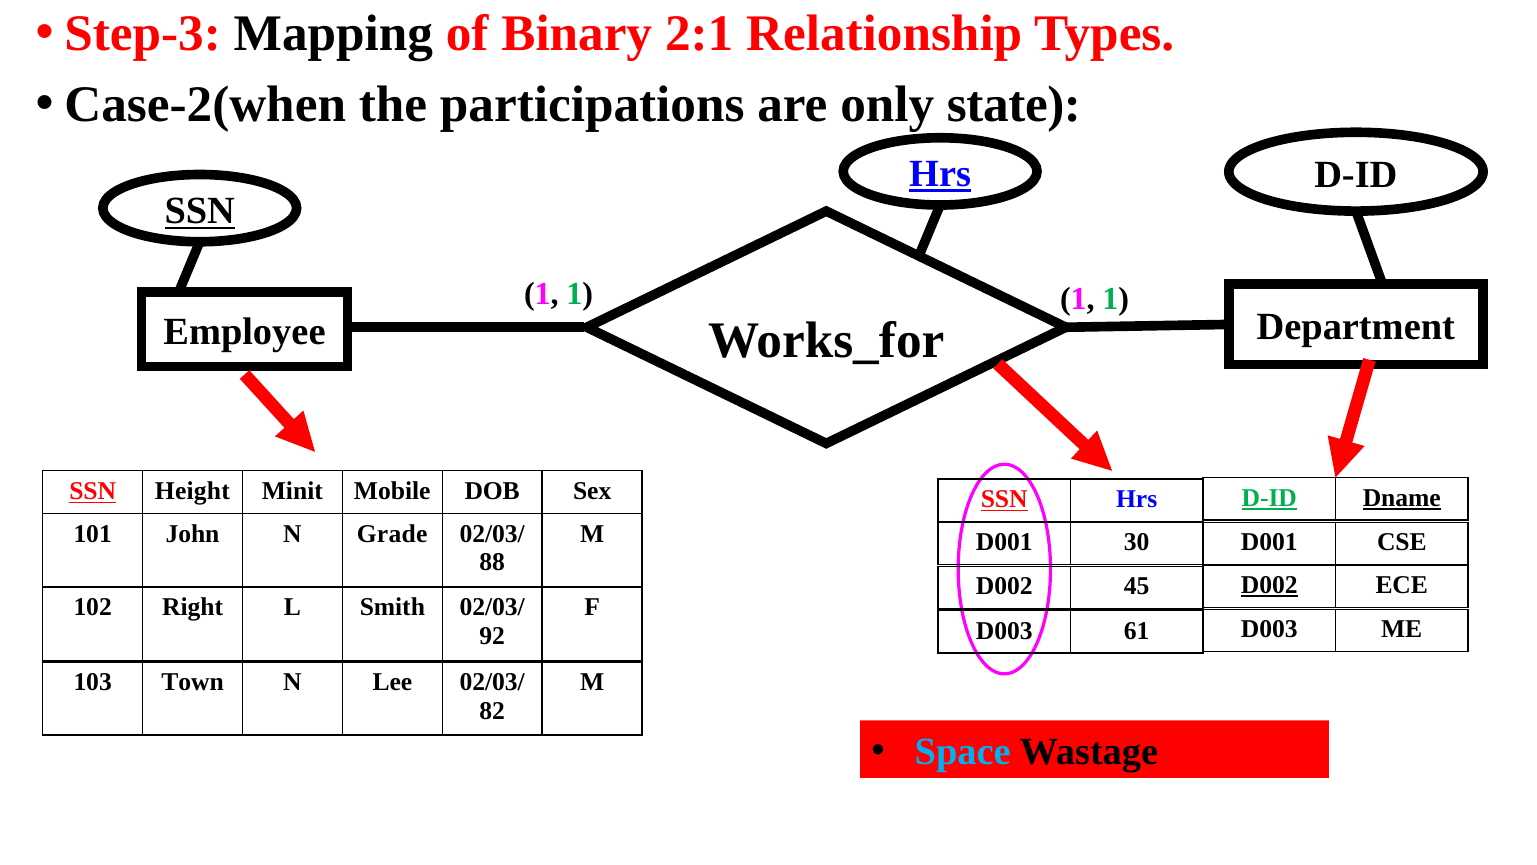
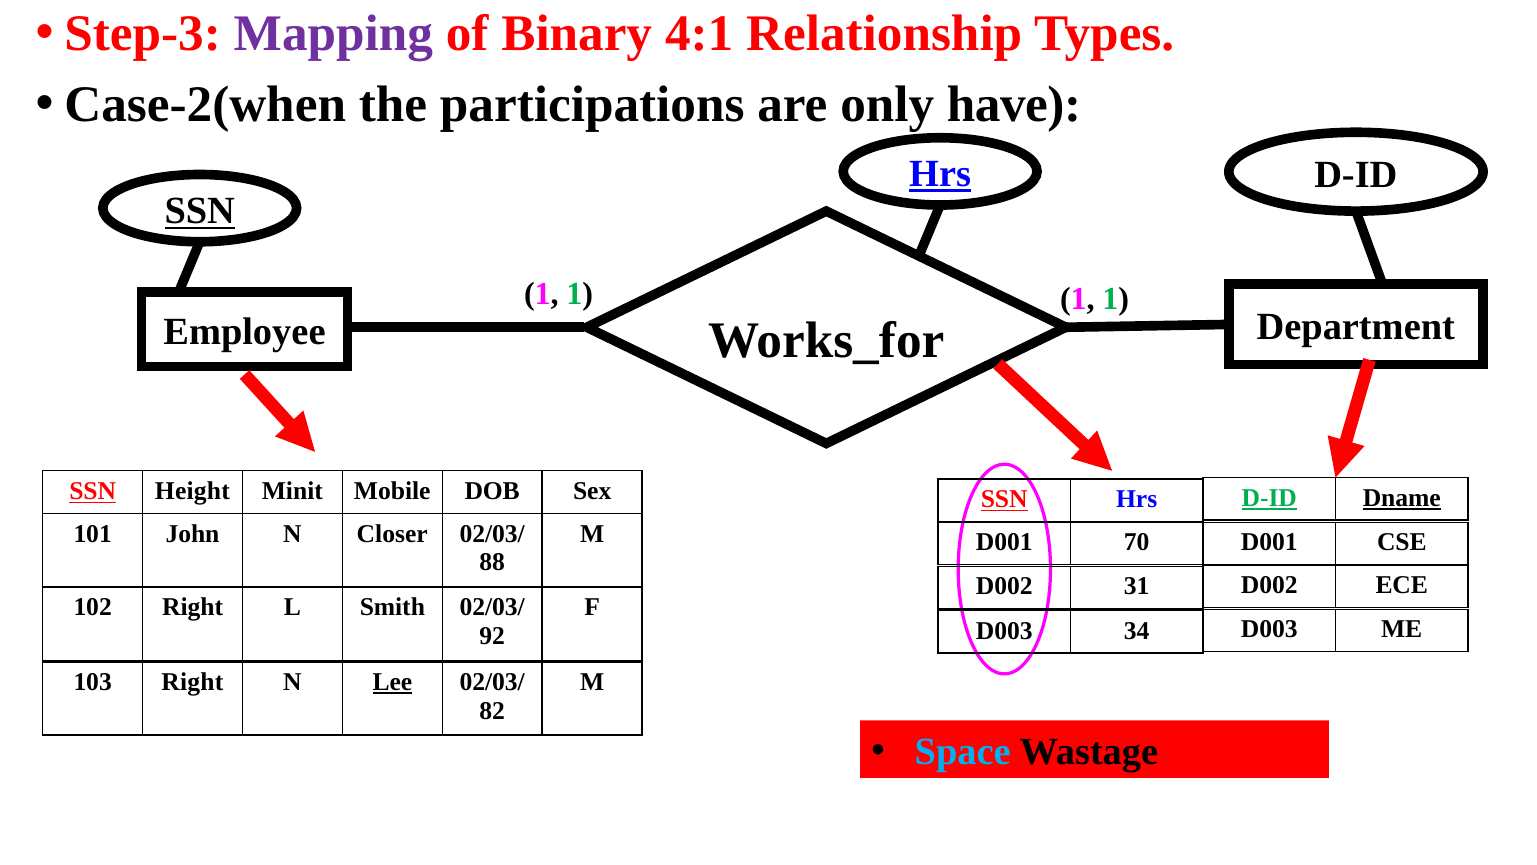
Mapping colour: black -> purple (333, 33)
2:1: 2:1 -> 4:1 (699, 33)
state: state -> have (1014, 105)
Grade: Grade -> Closer (392, 534)
30: 30 -> 70 (1137, 542)
D002 underline: present -> none (1269, 585)
45: 45 -> 31 (1137, 586)
61: 61 -> 34 (1137, 630)
103 Town: Town -> Right (192, 682)
Lee underline: none -> present (392, 682)
